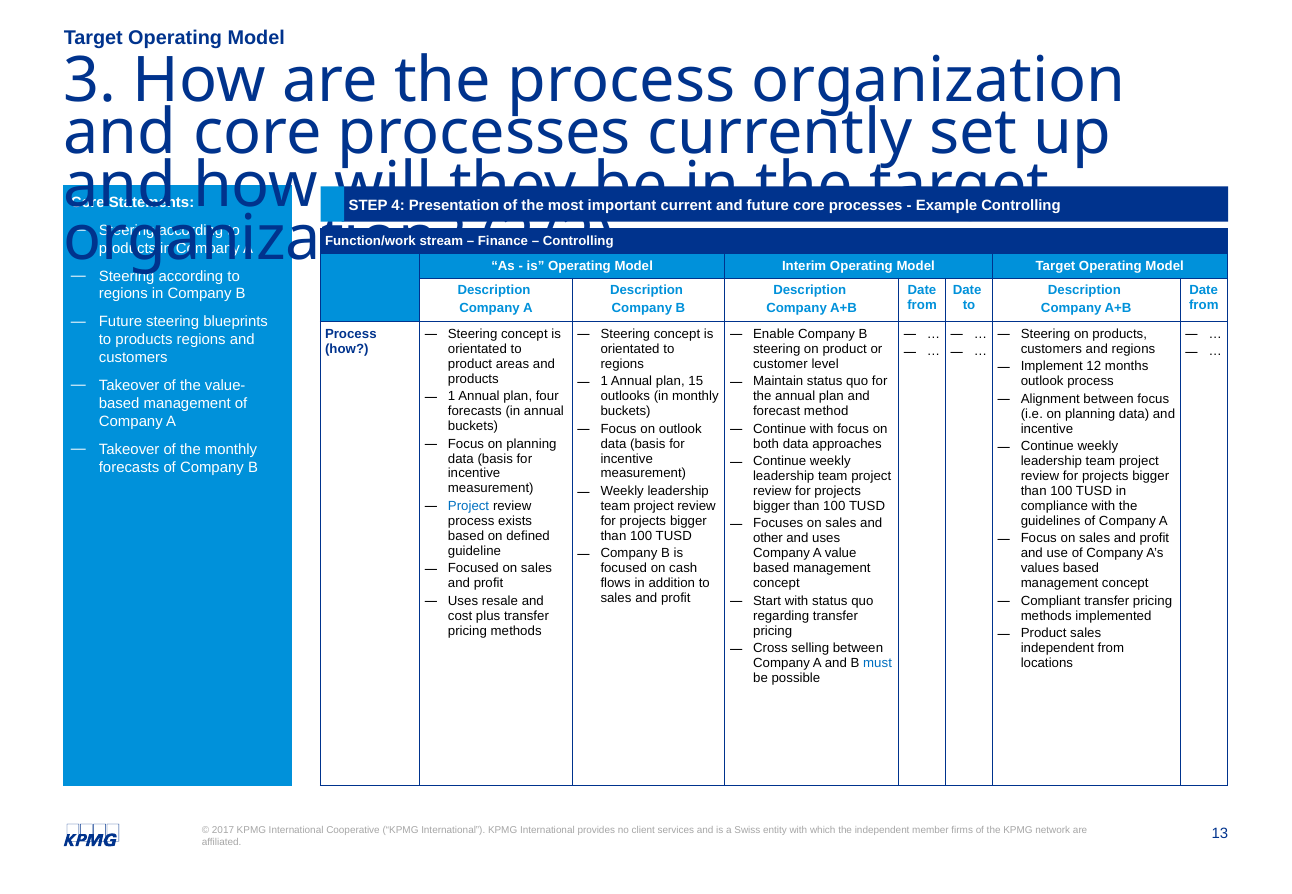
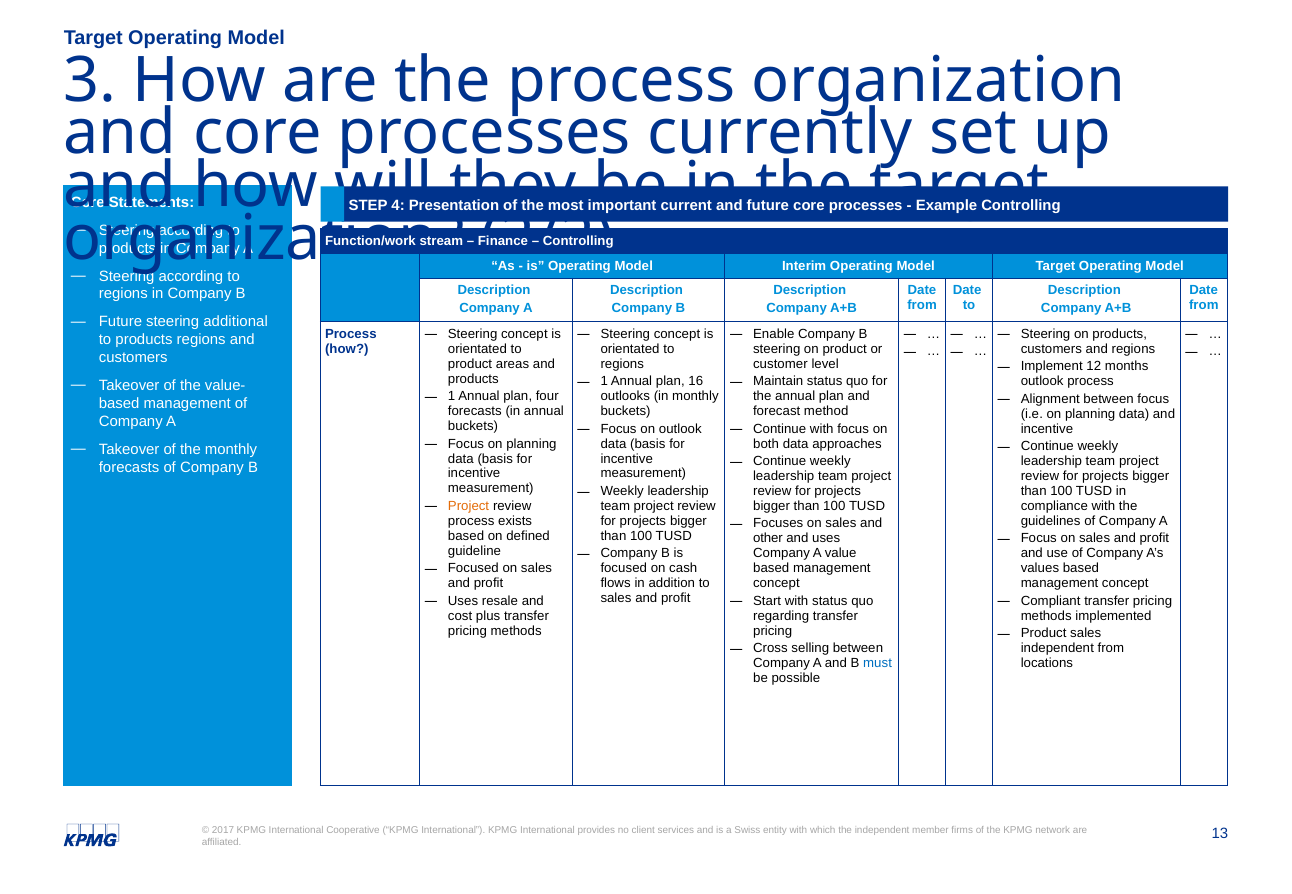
blueprints: blueprints -> additional (236, 322)
15: 15 -> 16 (696, 382)
Project colour: blue -> orange (469, 506)
